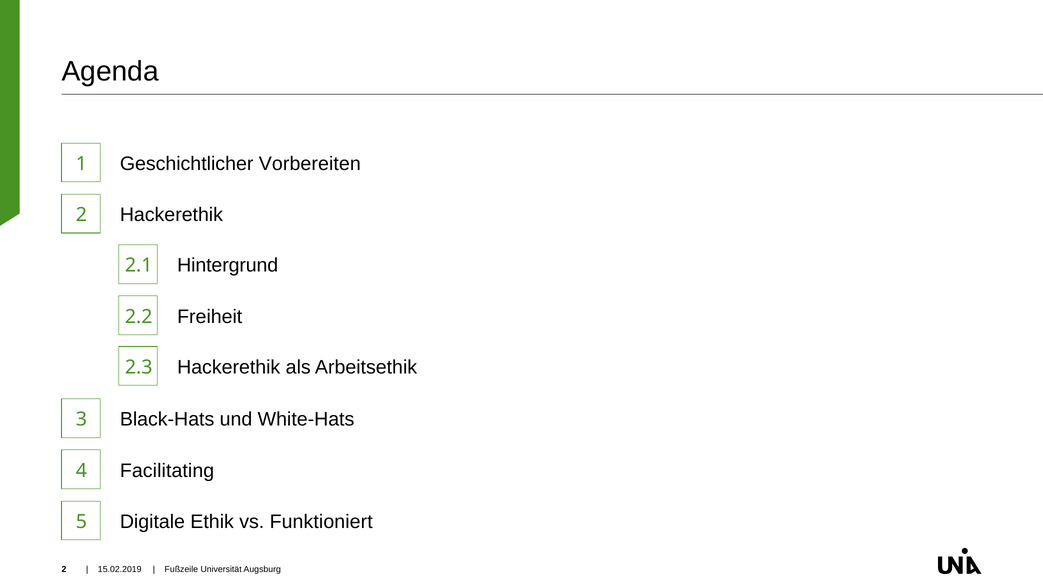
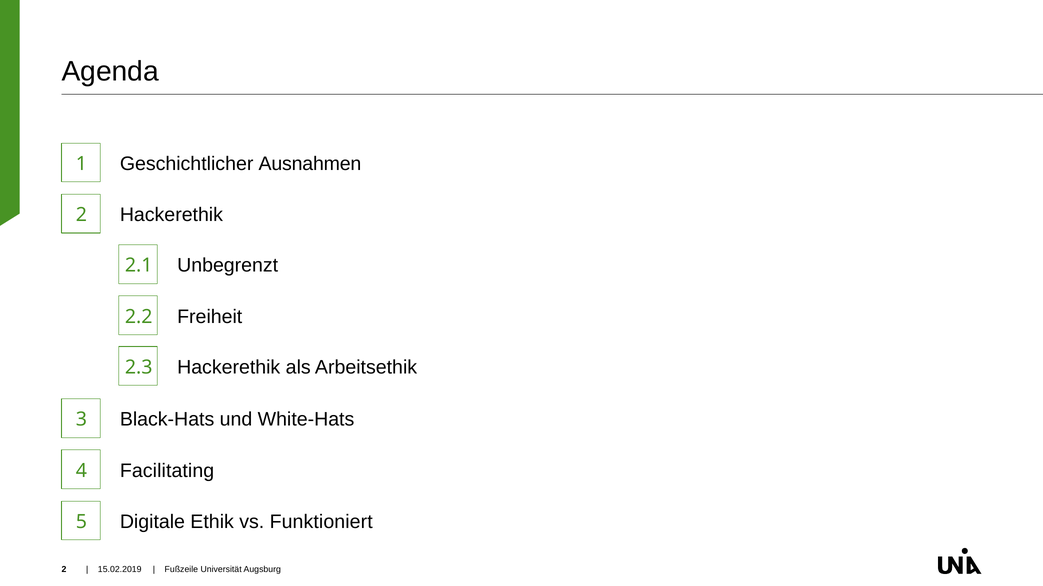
Vorbereiten: Vorbereiten -> Ausnahmen (310, 164)
Hintergrund: Hintergrund -> Unbegrenzt (228, 266)
